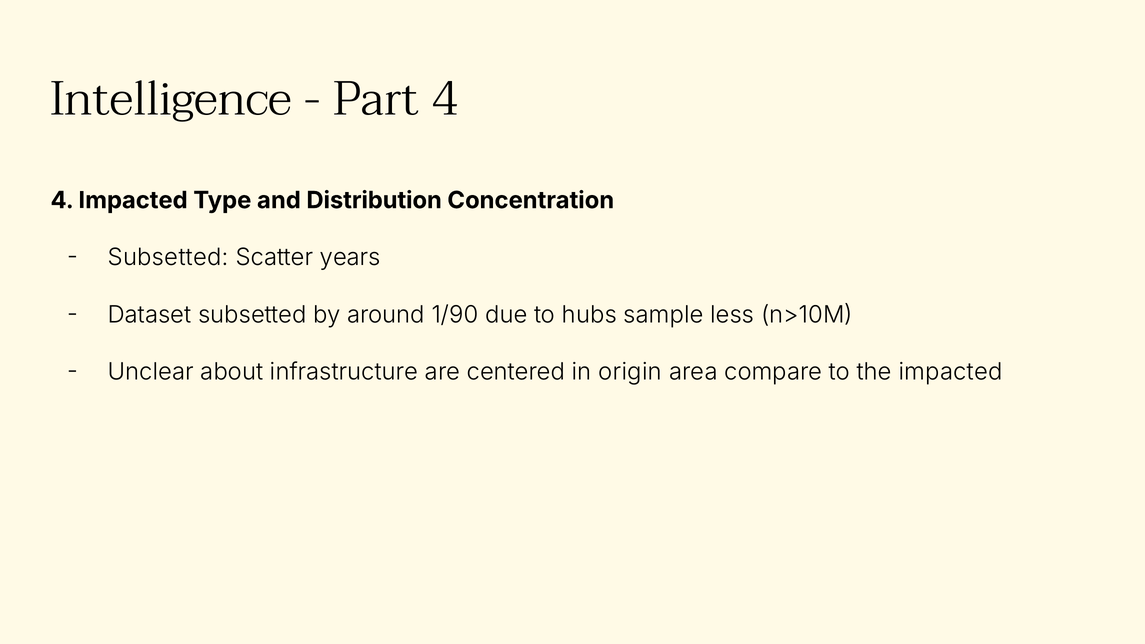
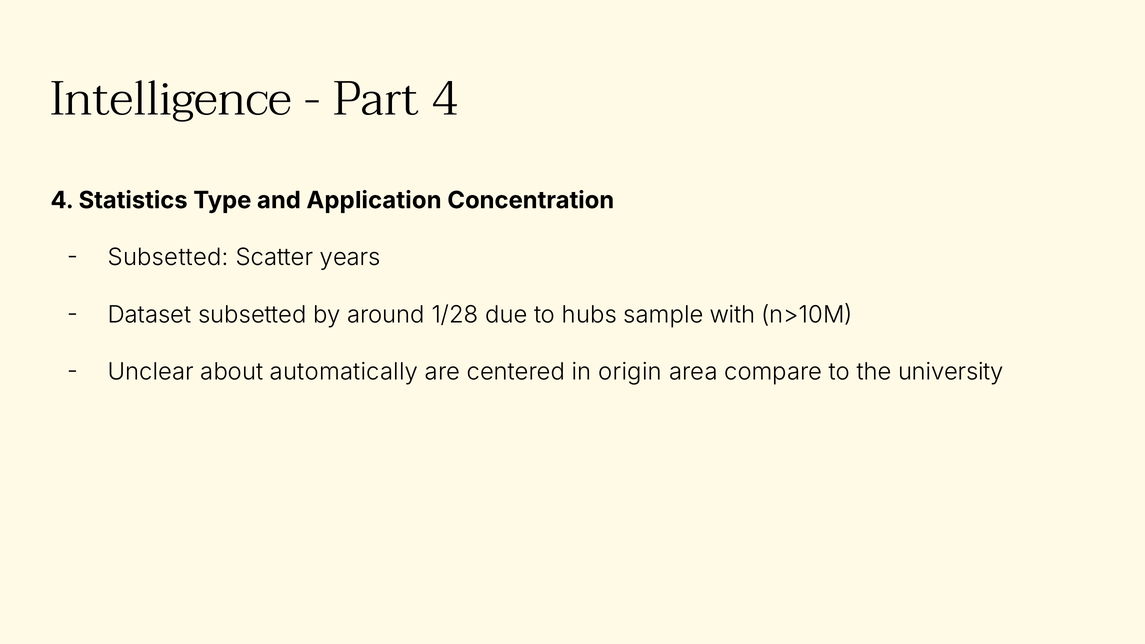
4 Impacted: Impacted -> Statistics (133, 200)
Distribution: Distribution -> Application (374, 200)
1/90: 1/90 -> 1/28 (455, 315)
less: less -> with (732, 315)
infrastructure: infrastructure -> automatically (344, 372)
the impacted: impacted -> university (951, 372)
